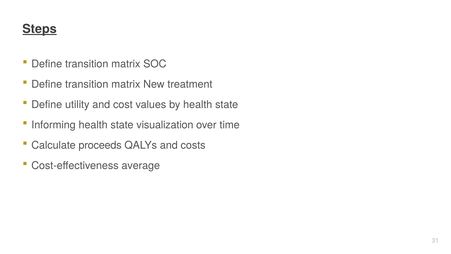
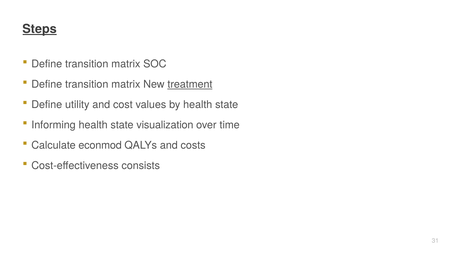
treatment underline: none -> present (190, 84)
proceeds: proceeds -> econmod (100, 145)
average: average -> consists (141, 165)
